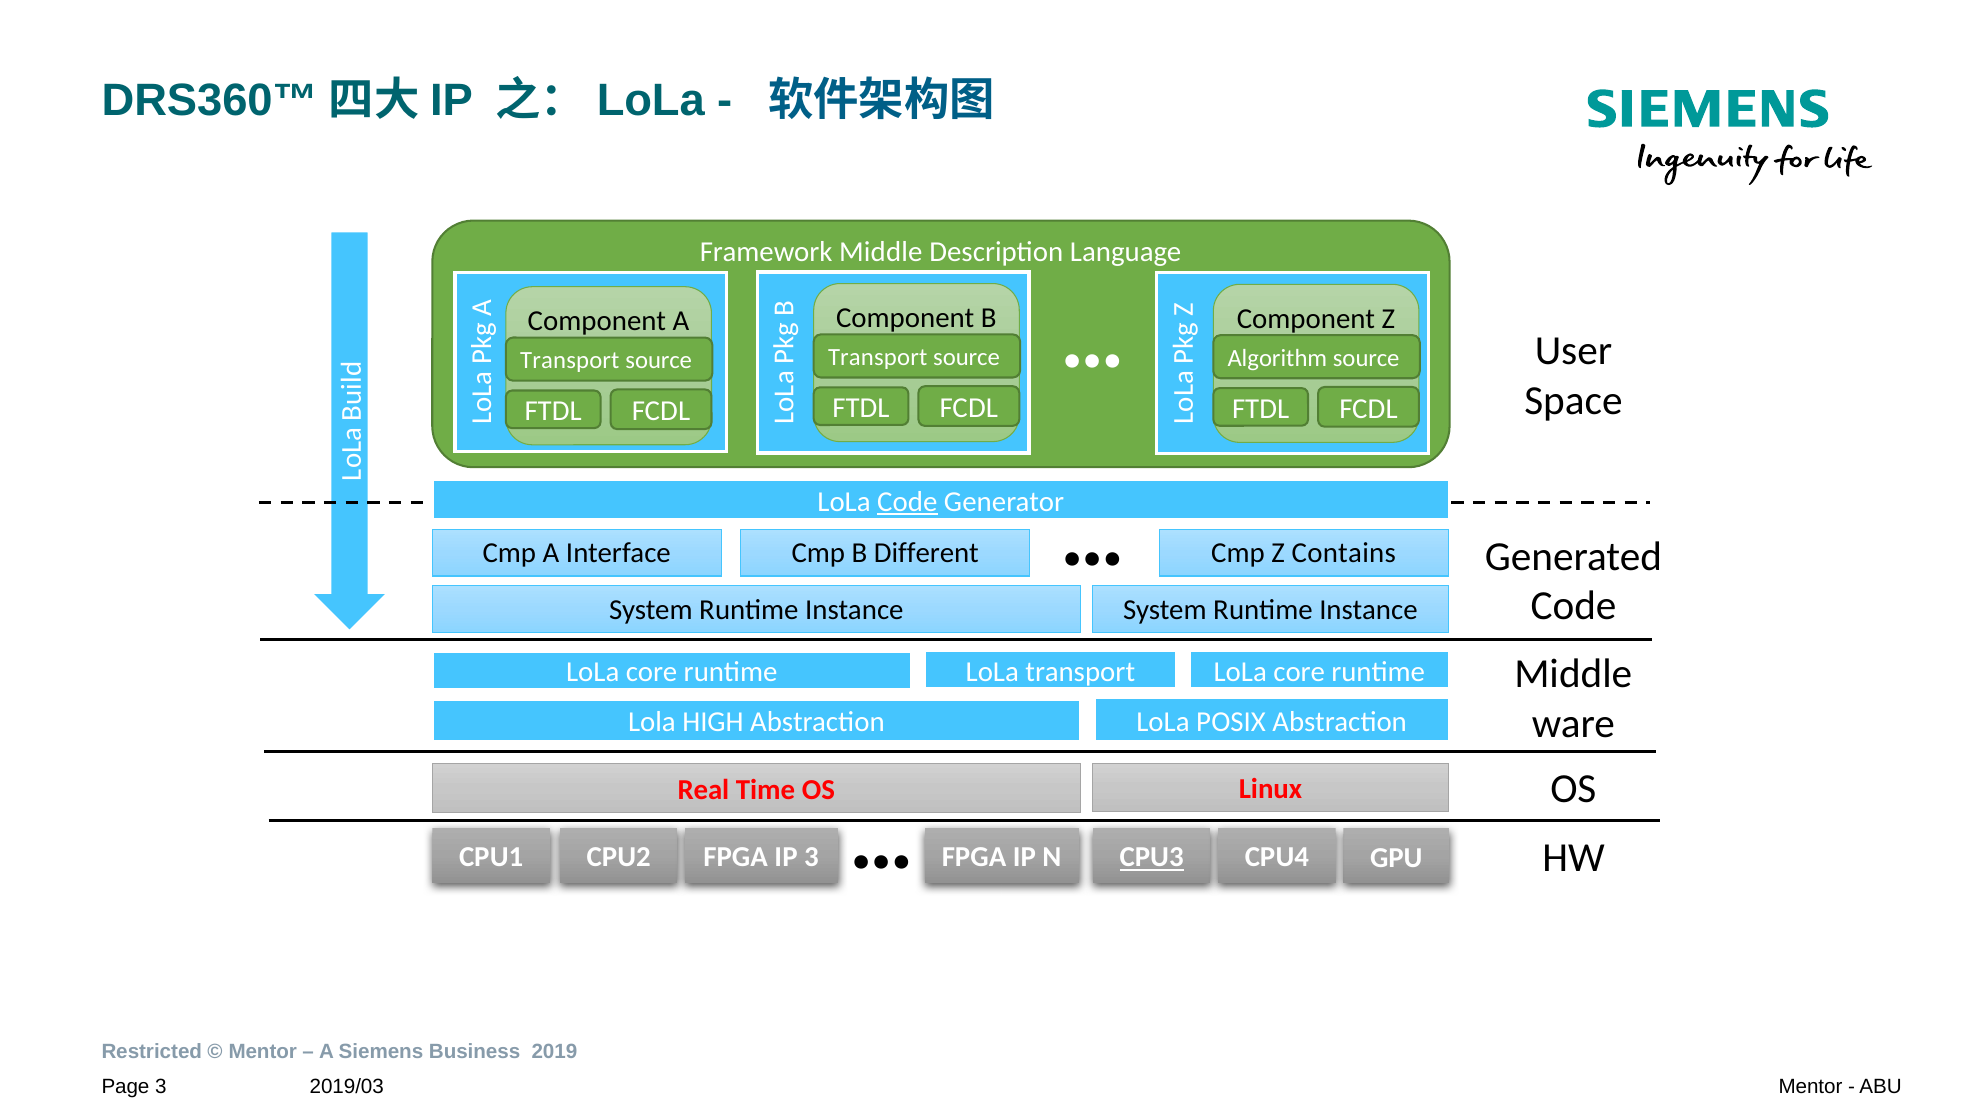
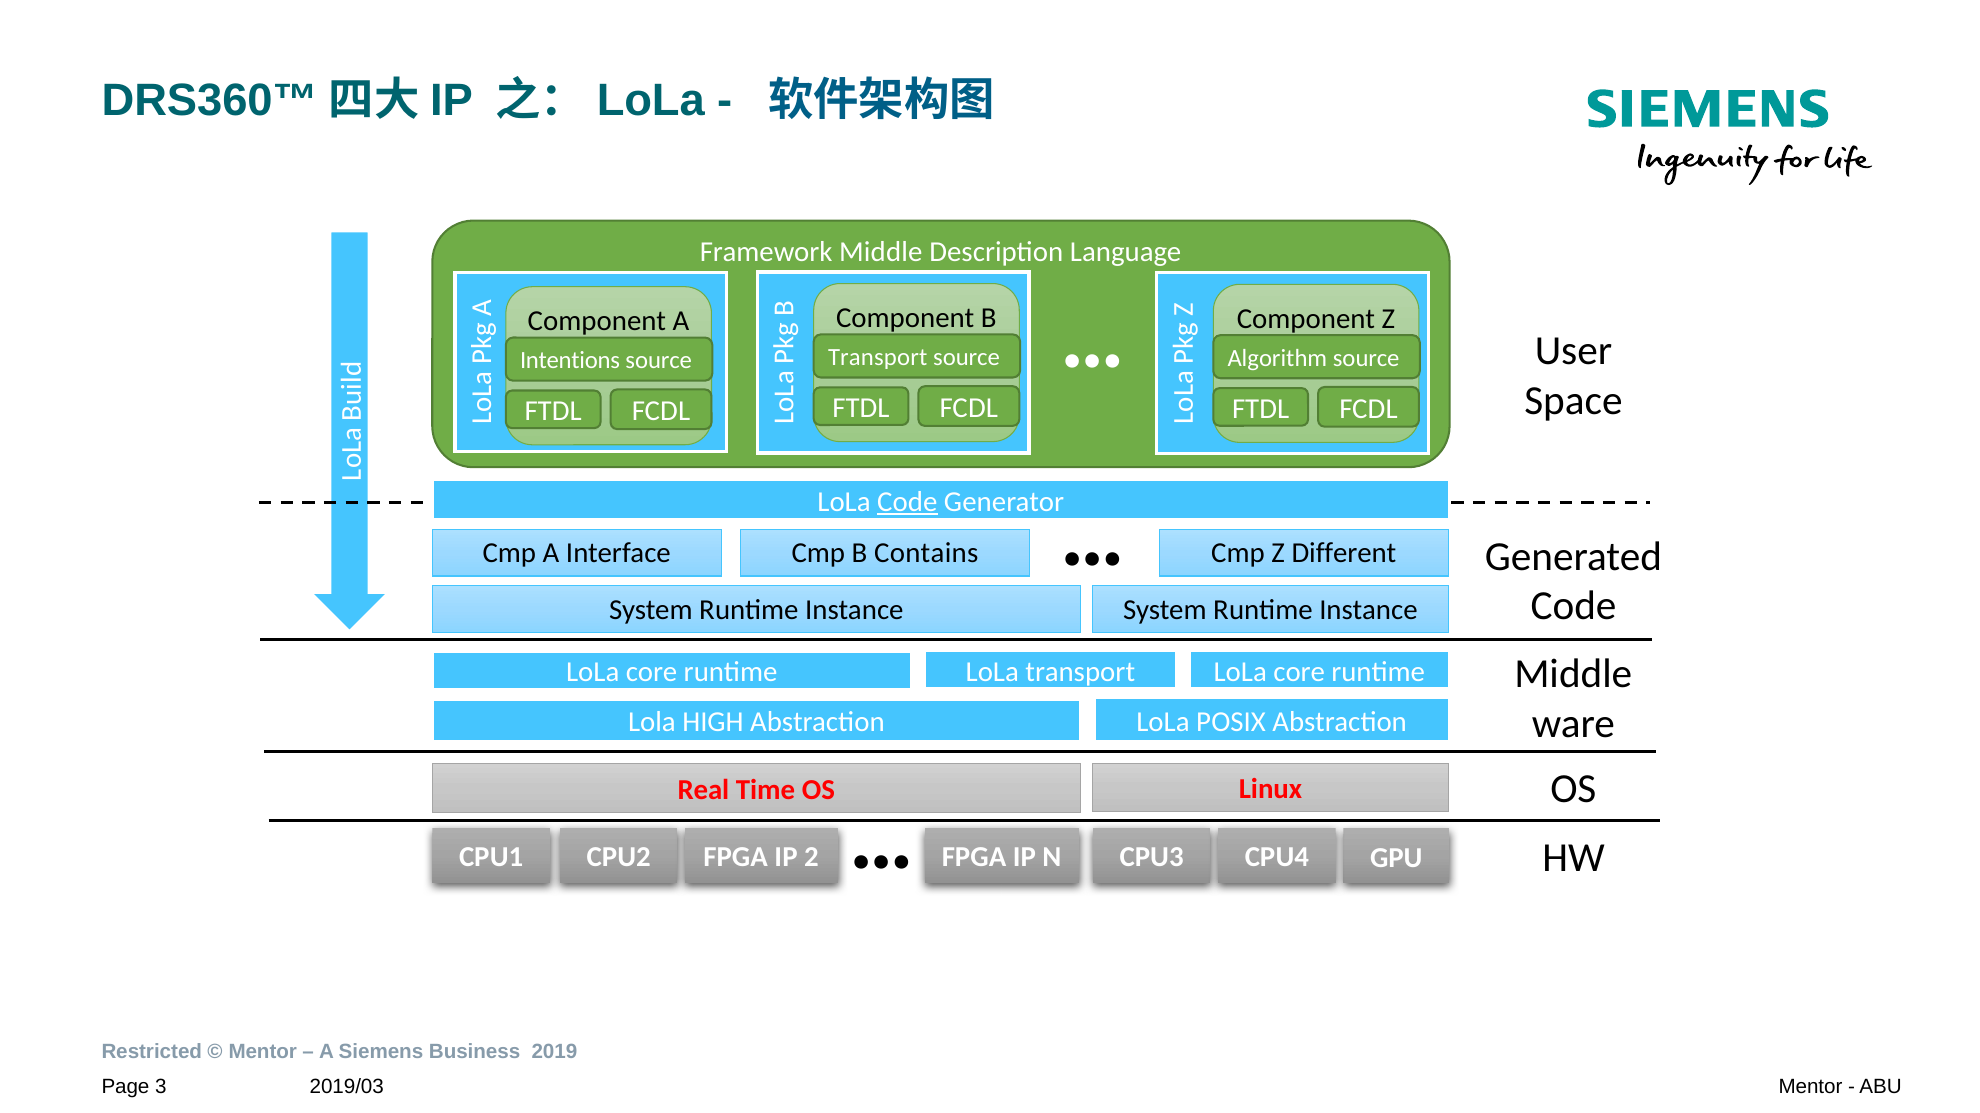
Transport: Transport -> Intentions (570, 361)
Different: Different -> Contains (926, 554)
Contains: Contains -> Different (1344, 554)
CPU3 underline: present -> none (1152, 857)
IP 3: 3 -> 2 (811, 857)
